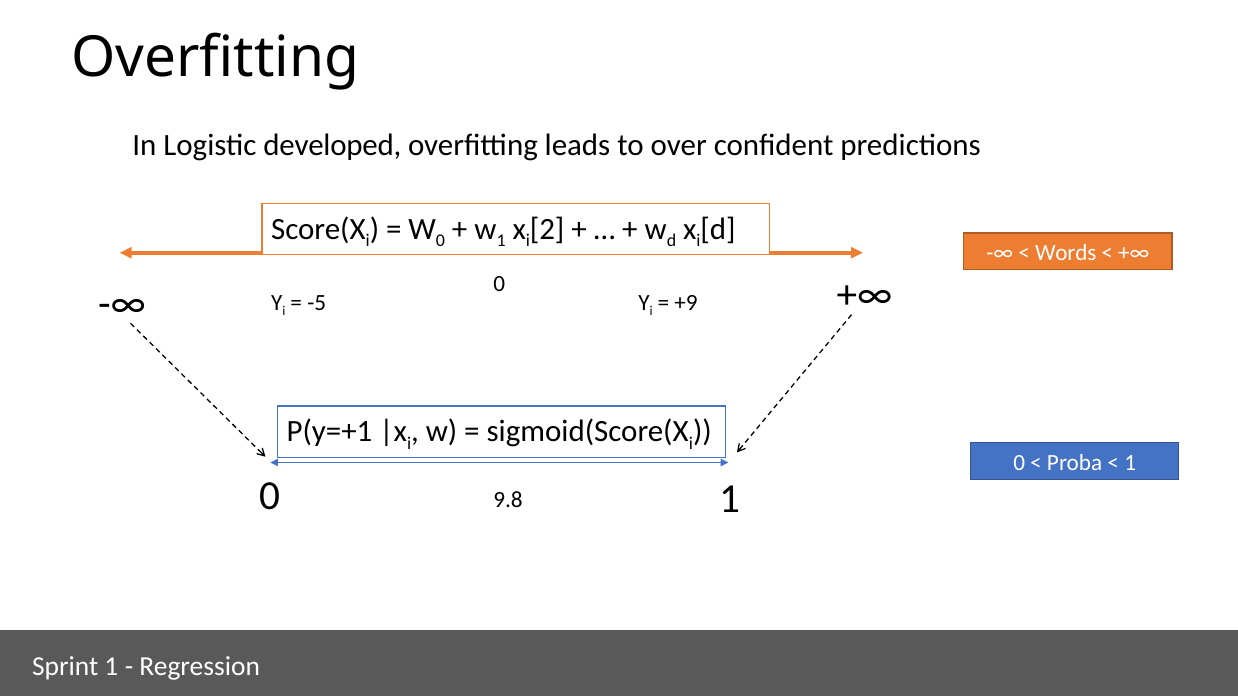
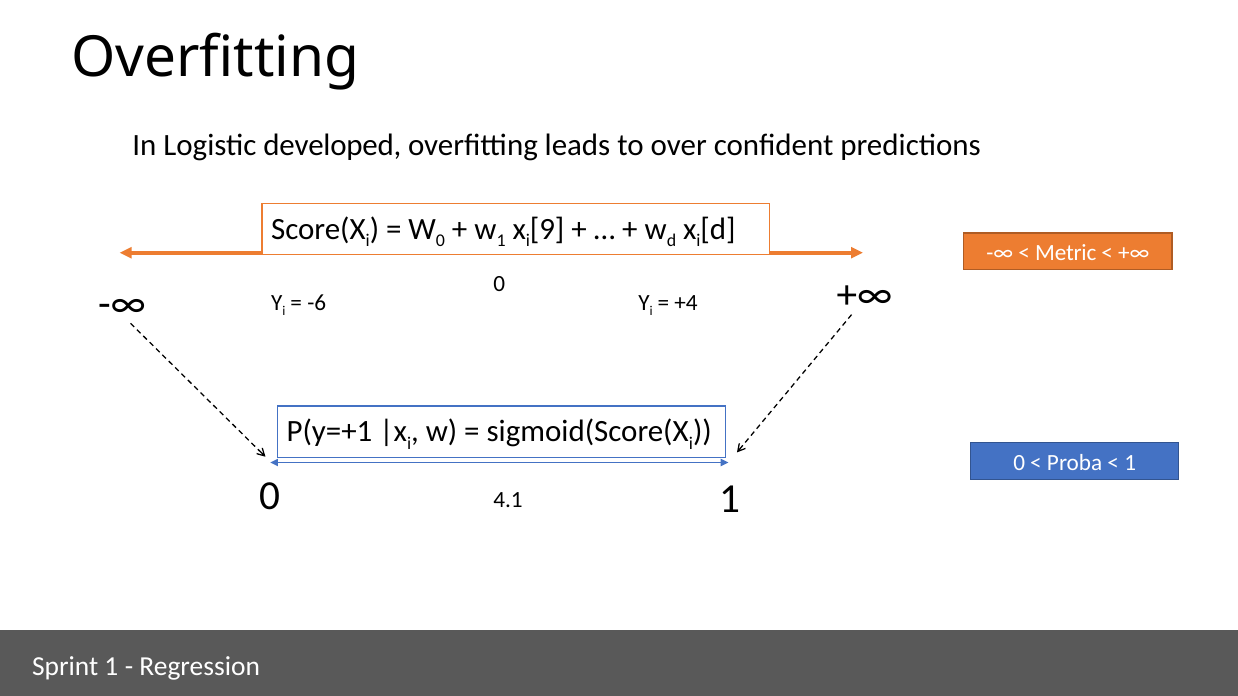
2: 2 -> 9 (547, 229)
Words: Words -> Metric (1066, 253)
-5: -5 -> -6 (317, 303)
+9: +9 -> +4 (686, 303)
9.8: 9.8 -> 4.1 (508, 500)
